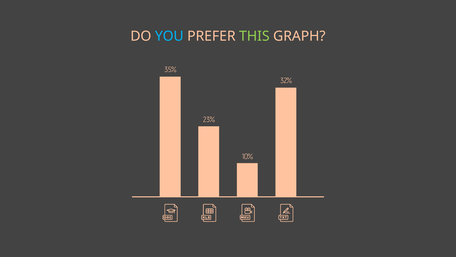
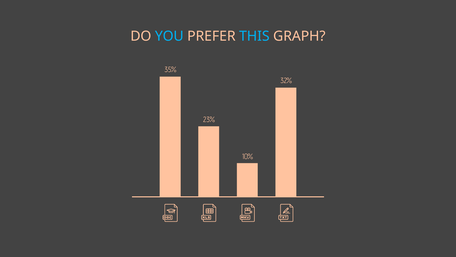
THIS colour: light green -> light blue (254, 36)
